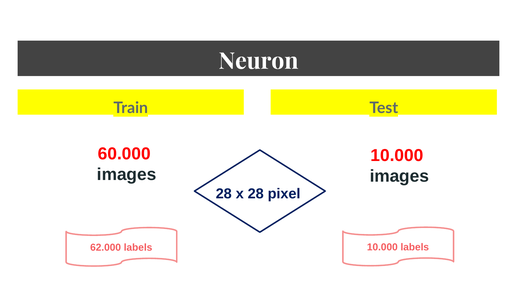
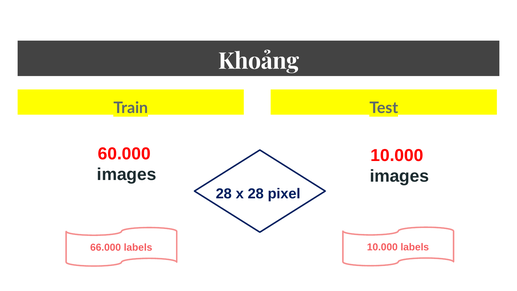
Neuron: Neuron -> Khoảng (259, 61)
62.000: 62.000 -> 66.000 (106, 247)
